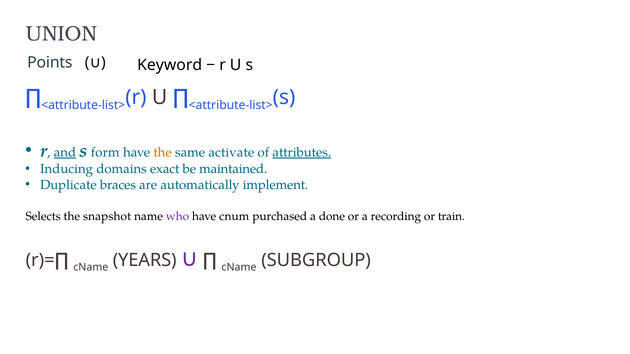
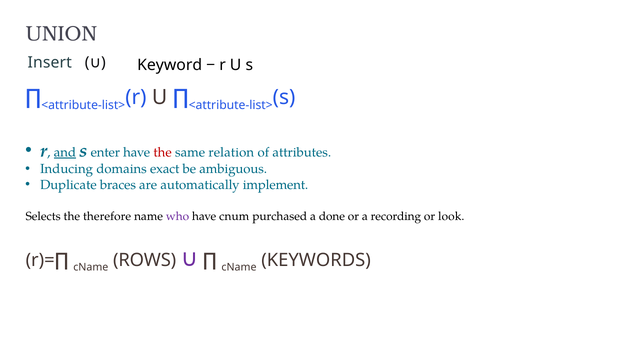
Points: Points -> Insert (50, 63)
form: form -> enter (105, 152)
the colour: orange -> red (163, 152)
activate: activate -> relation (231, 152)
attributes underline: present -> none (302, 152)
maintained: maintained -> ambiguous (233, 169)
snapshot: snapshot -> therefore (107, 217)
train: train -> look (451, 217)
YEARS: YEARS -> ROWS (145, 261)
SUBGROUP: SUBGROUP -> KEYWORDS (316, 261)
